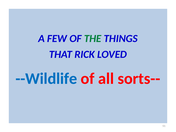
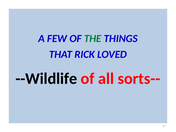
--Wildlife colour: blue -> black (46, 79)
